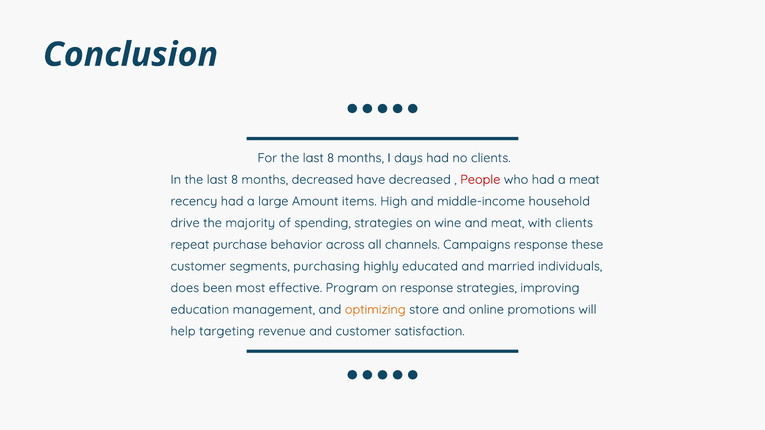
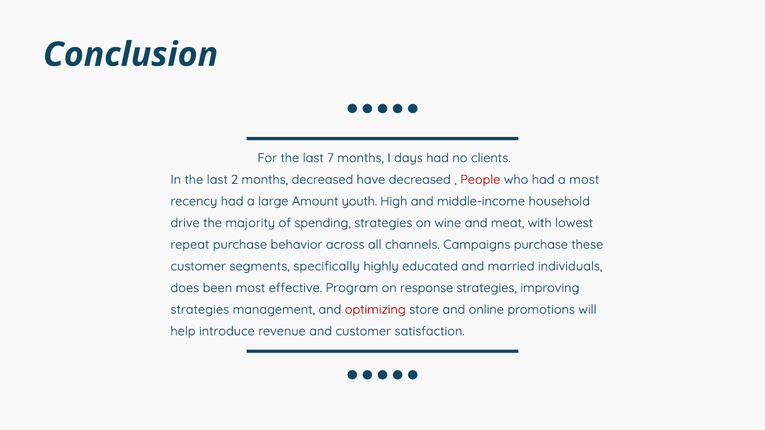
For the last 8: 8 -> 7 (330, 158)
In the last 8: 8 -> 2 (235, 180)
a meat: meat -> most (584, 180)
items: items -> youth (359, 201)
with clients: clients -> lowest (574, 223)
Campaigns response: response -> purchase (541, 245)
purchasing: purchasing -> specifically (327, 266)
education: education -> strategies (200, 310)
optimizing colour: orange -> red (375, 310)
targeting: targeting -> introduce (227, 331)
